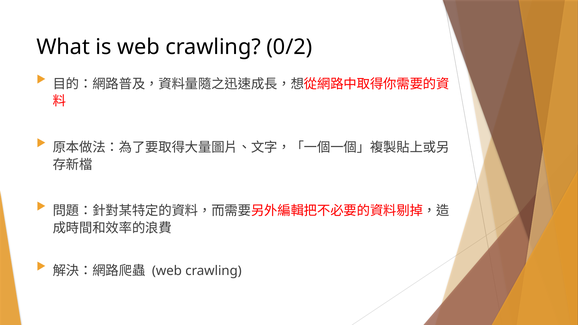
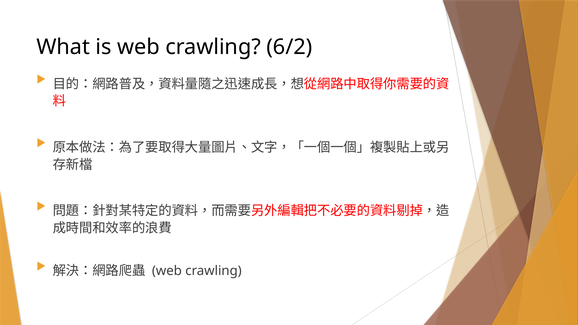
0/2: 0/2 -> 6/2 (289, 47)
